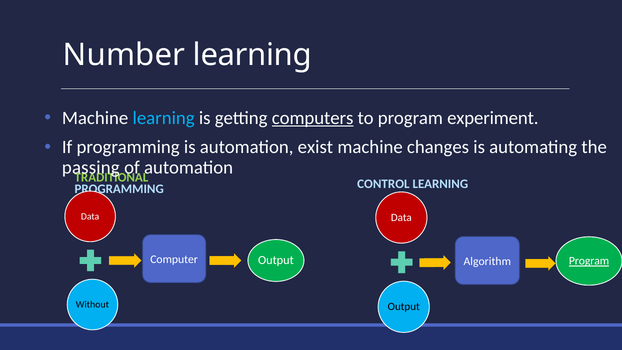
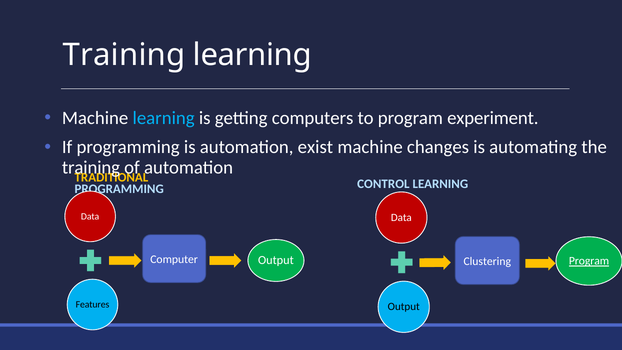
Number: Number -> Training (124, 55)
computers underline: present -> none (313, 118)
passing: passing -> training (91, 167)
TRADITIONAL colour: light green -> yellow (111, 177)
Algorithm: Algorithm -> Clustering (487, 261)
Without: Without -> Features (93, 304)
